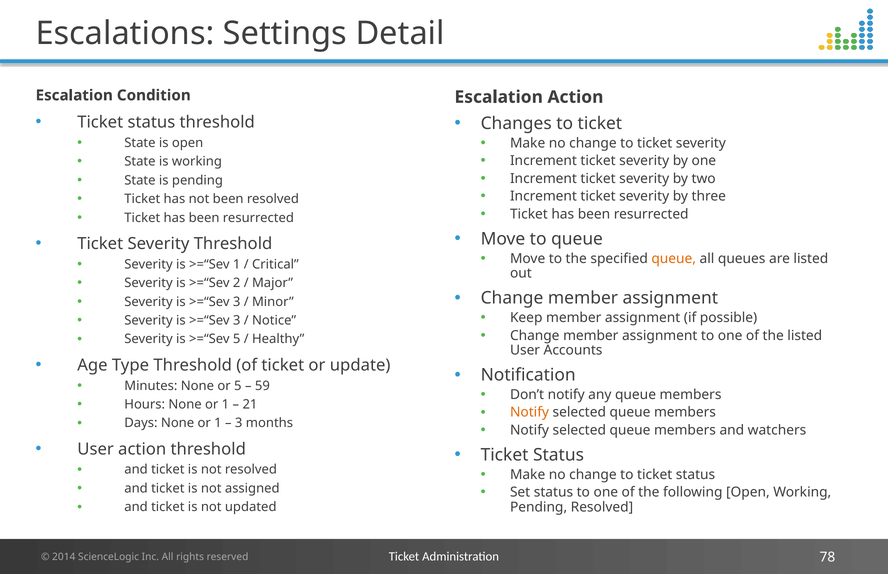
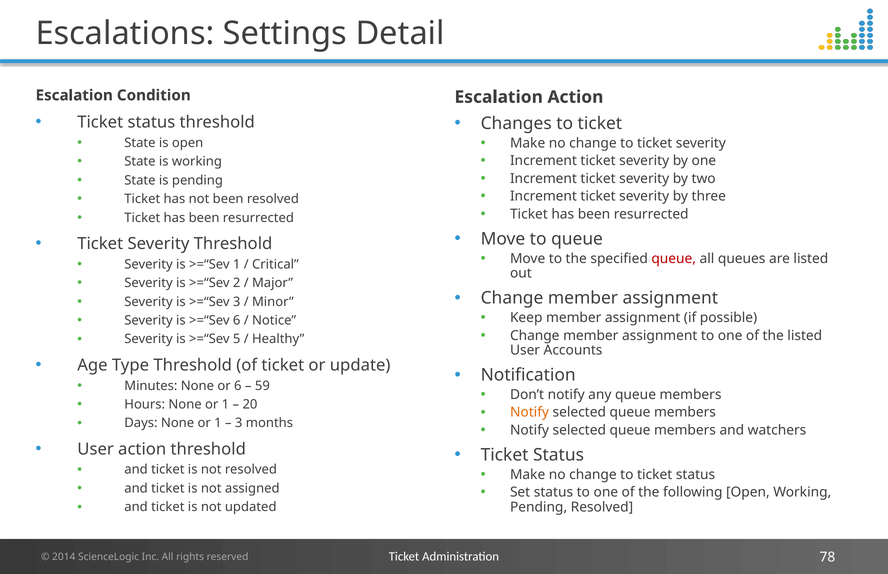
queue colour: orange -> red (674, 259)
3: 3 -> 6 (237, 321)
or 5: 5 -> 6 (238, 386)
21: 21 -> 20 (250, 405)
